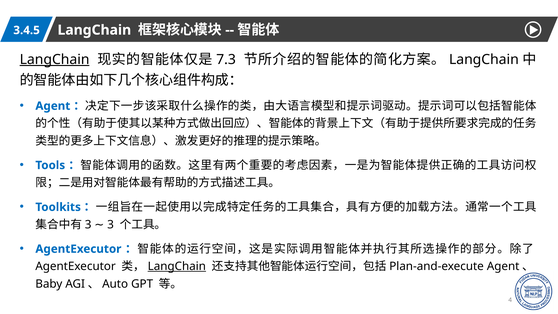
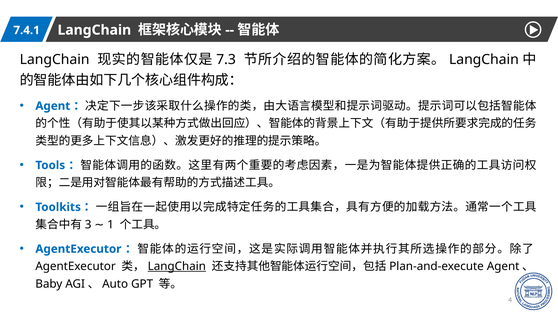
3.4.5: 3.4.5 -> 7.4.1 (27, 30)
LangChain underline: present -> none (55, 59)
3: 3 -> 1 (111, 224)
